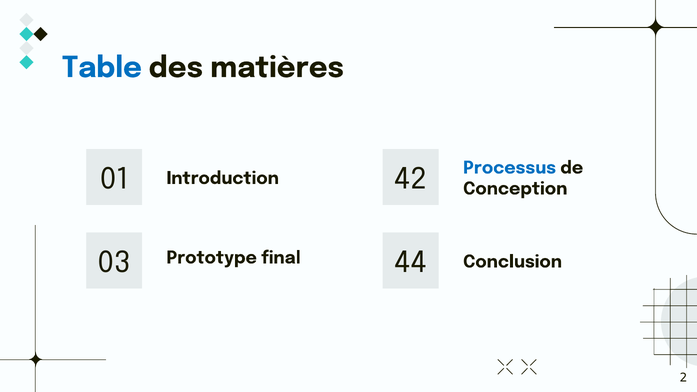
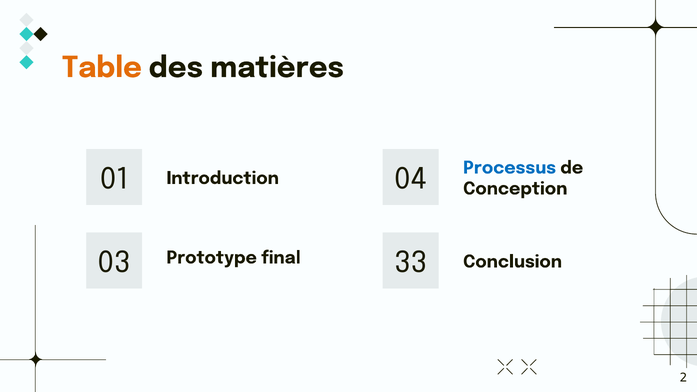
Table colour: blue -> orange (102, 68)
42: 42 -> 04 (411, 179)
44: 44 -> 33 (411, 263)
